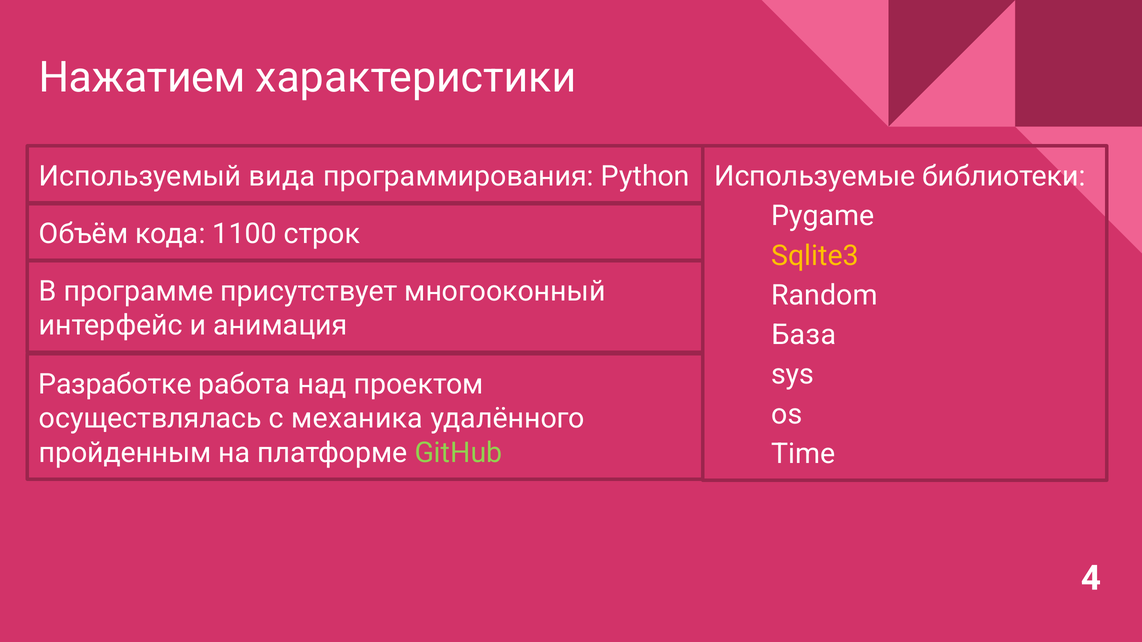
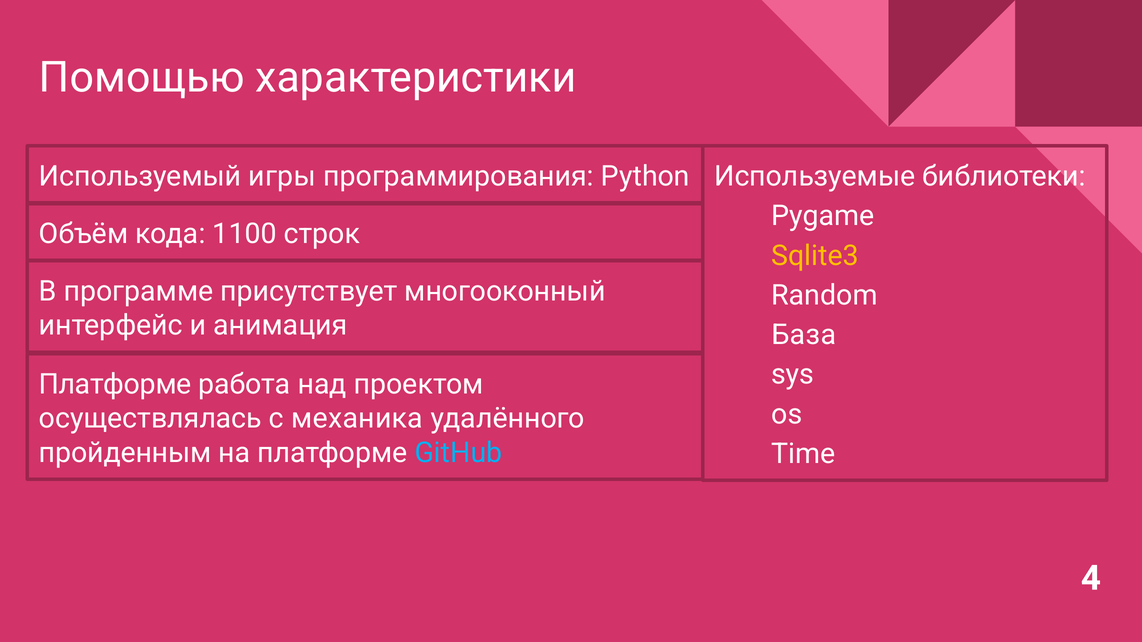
Нажатием: Нажатием -> Помощью (142, 78)
вида: вида -> игры (282, 176)
Разработке: Разработке -> Платформе (115, 384)
GitHub colour: light green -> light blue (458, 453)
